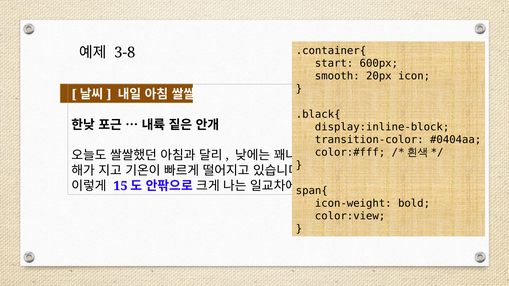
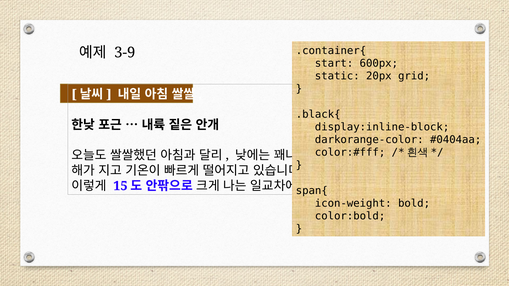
3-8: 3-8 -> 3-9 (125, 53)
smooth: smooth -> static (337, 76)
icon: icon -> grid (414, 76)
transition-color: transition-color -> darkorange-color (369, 140)
color:view: color:view -> color:bold (350, 216)
